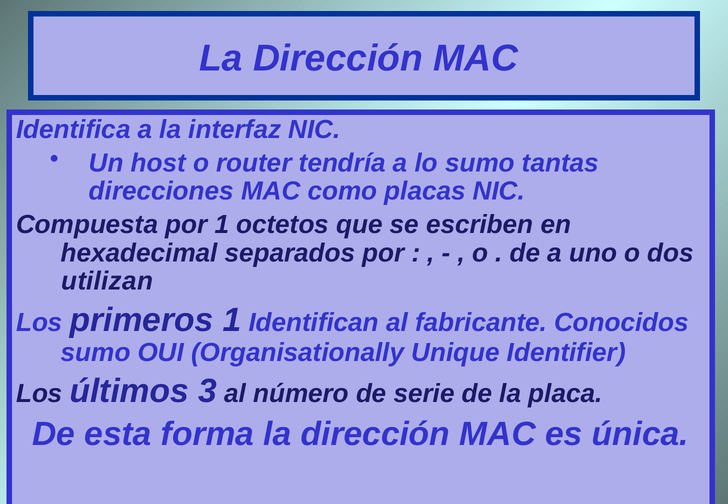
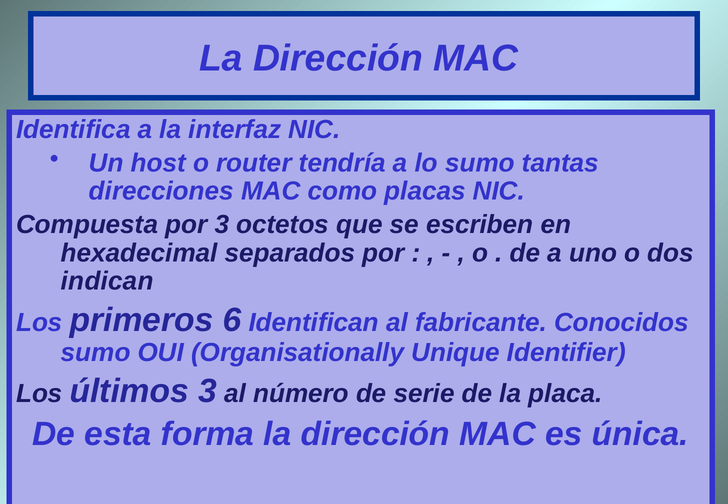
por 1: 1 -> 3 (222, 225)
utilizan: utilizan -> indican (107, 281)
primeros 1: 1 -> 6 (232, 320)
